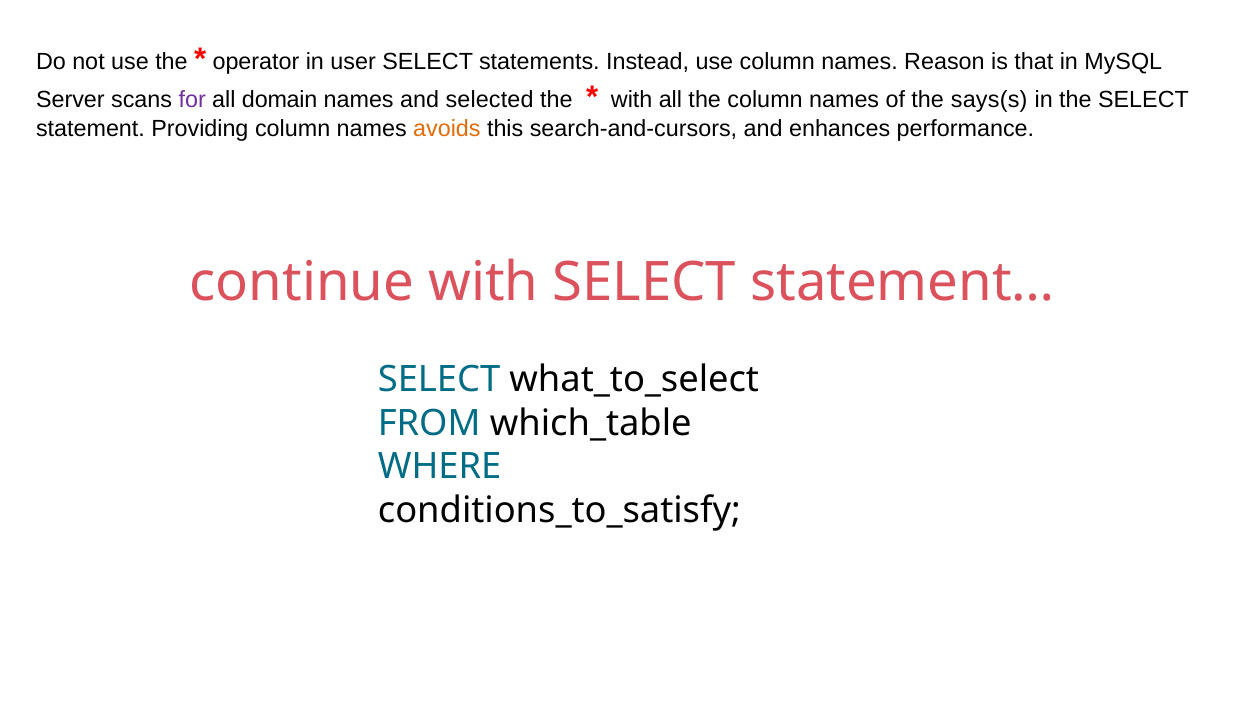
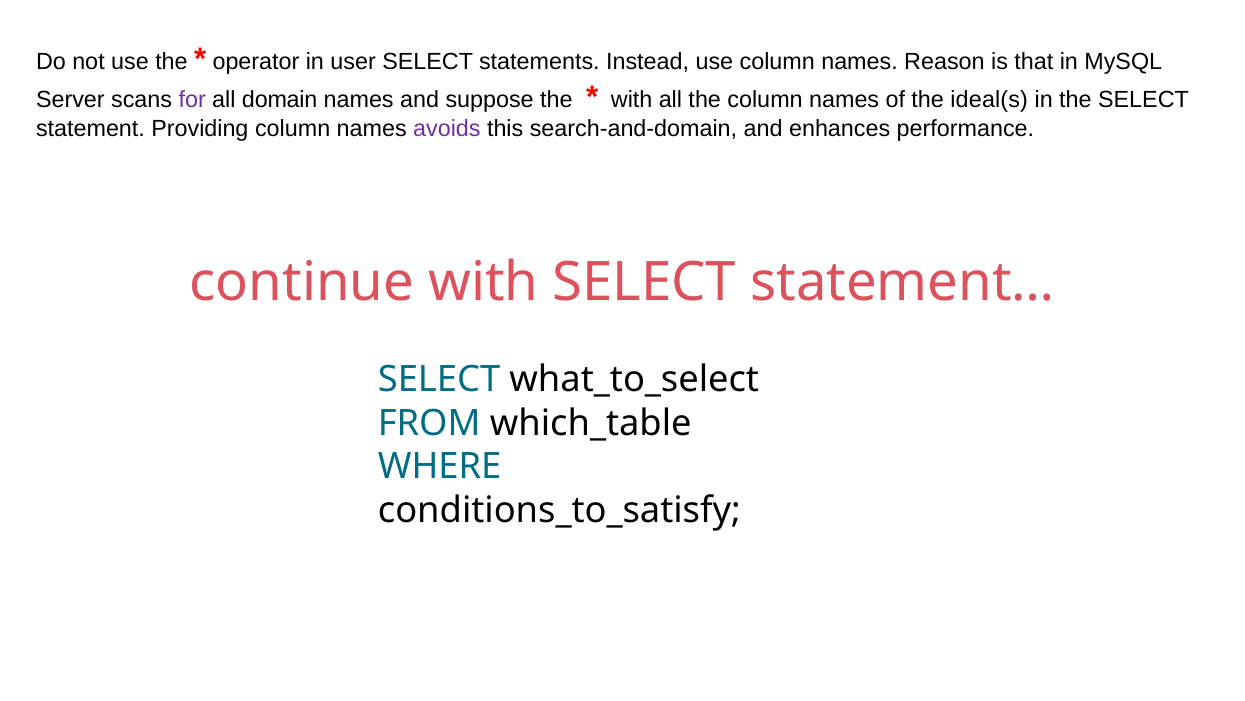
selected: selected -> suppose (490, 99)
says(s: says(s -> ideal(s (989, 99)
avoids colour: orange -> purple (447, 129)
search-and-cursors: search-and-cursors -> search-and-domain (633, 129)
